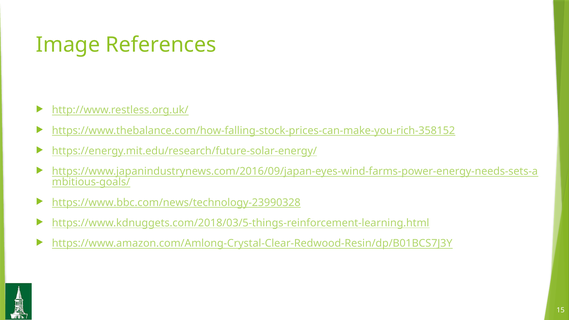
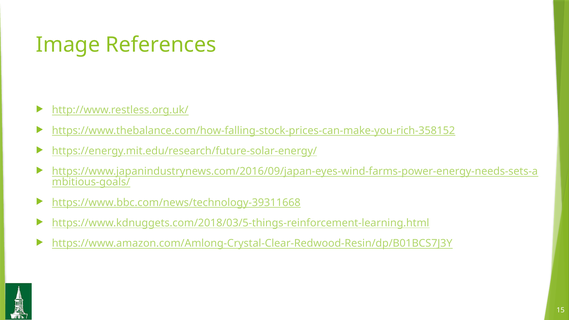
https://www.bbc.com/news/technology-23990328: https://www.bbc.com/news/technology-23990328 -> https://www.bbc.com/news/technology-39311668 (176, 203)
